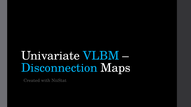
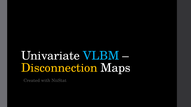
Disconnection colour: light blue -> yellow (59, 68)
